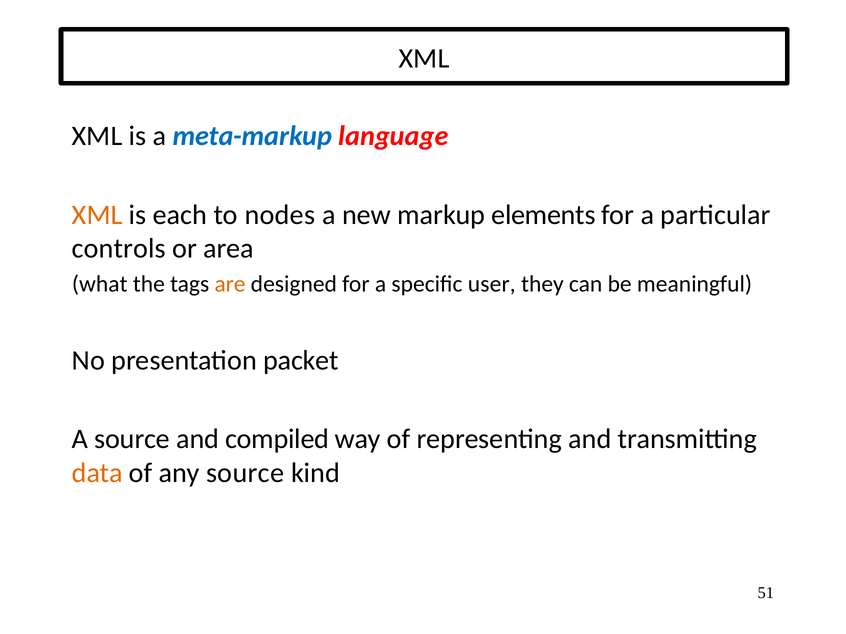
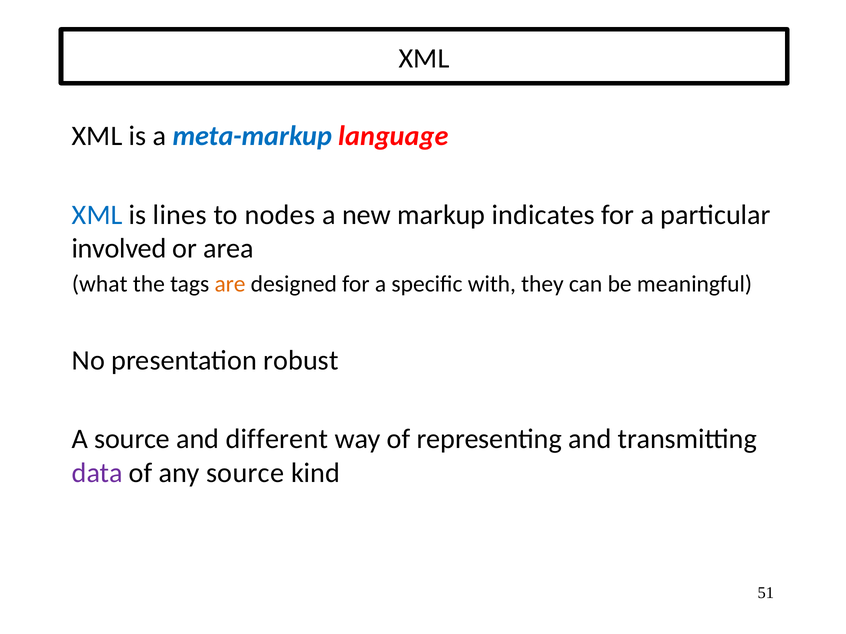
XML colour: orange -> blue (97, 215)
each: each -> lines (180, 215)
elements: elements -> indicates (543, 215)
controls: controls -> involved (119, 249)
user: user -> with (492, 284)
packet: packet -> robust (301, 361)
compiled: compiled -> different (277, 440)
data colour: orange -> purple (97, 473)
